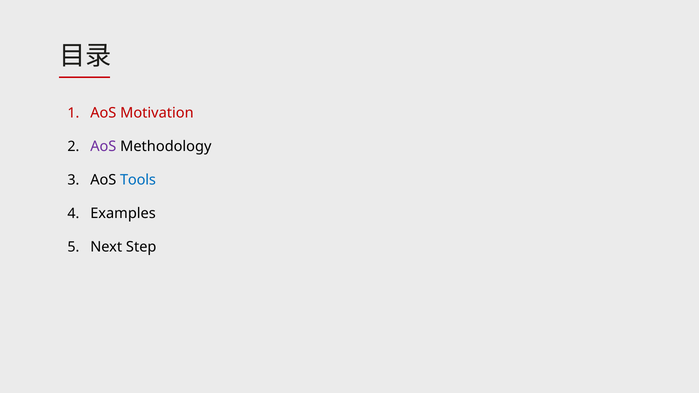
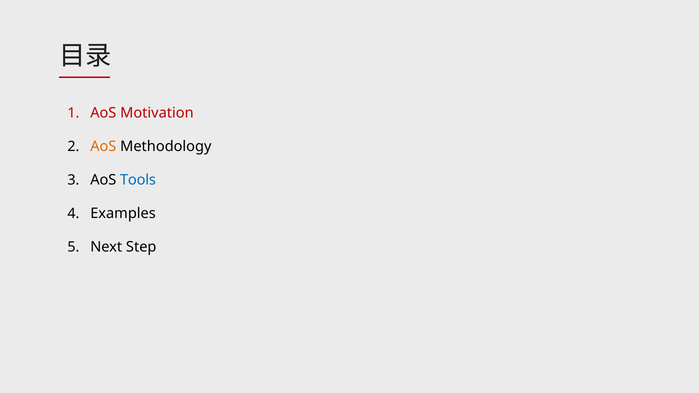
AoS colour: purple -> orange (103, 146)
